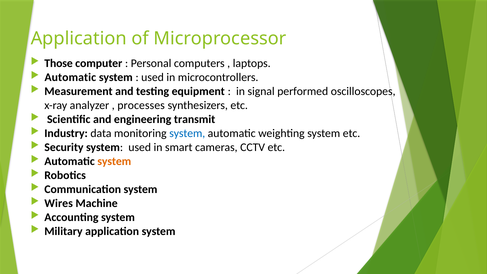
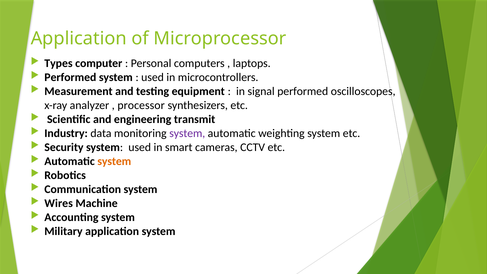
Those: Those -> Types (58, 63)
Automatic: Automatic -> Performed (70, 77)
processes: processes -> processor (141, 105)
system colour: blue -> purple (187, 133)
